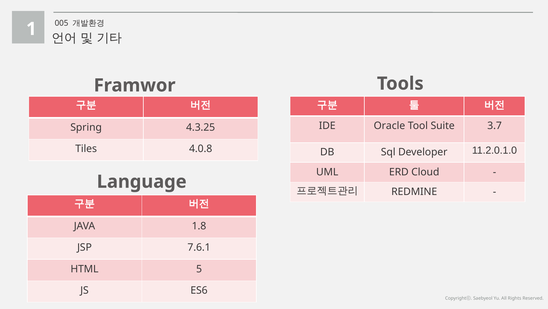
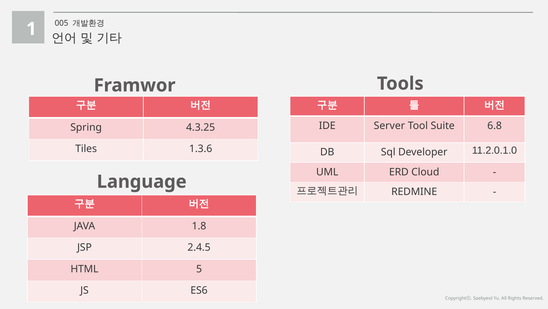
Oracle: Oracle -> Server (389, 125)
3.7: 3.7 -> 6.8 (495, 125)
4.0.8: 4.0.8 -> 1.3.6 (201, 148)
7.6.1: 7.6.1 -> 2.4.5 (199, 247)
